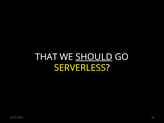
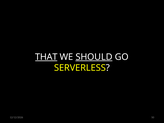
THAT underline: none -> present (46, 57)
